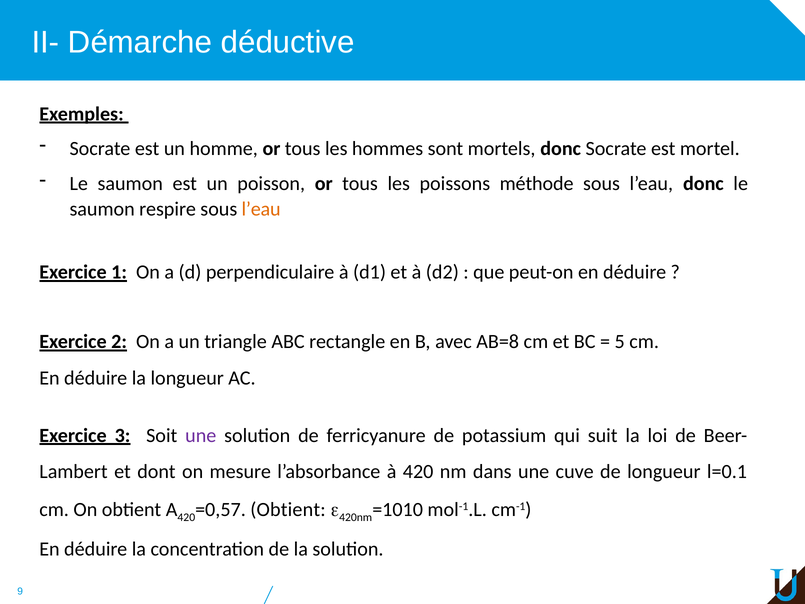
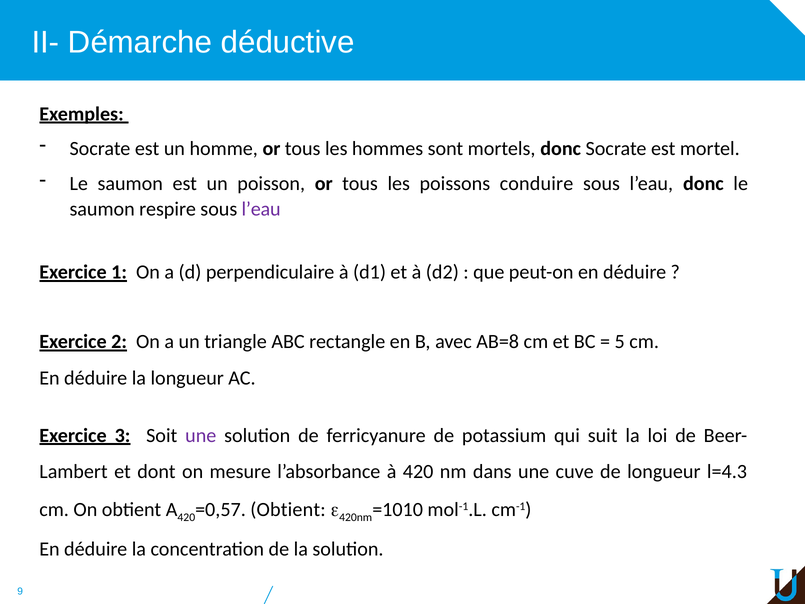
méthode: méthode -> conduire (536, 183)
l’eau colour: orange -> purple (261, 209)
l=0.1: l=0.1 -> l=4.3 (727, 471)
